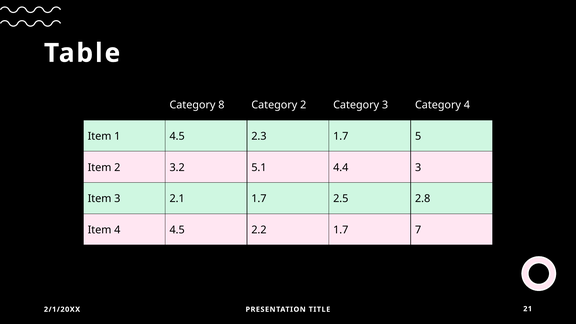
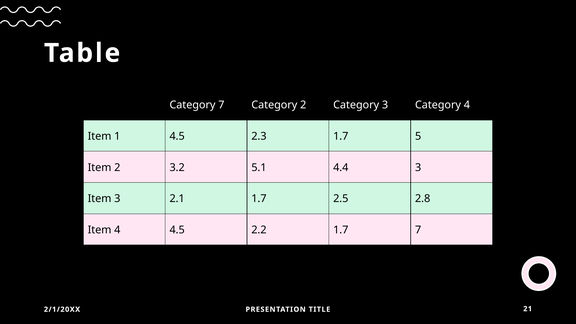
Category 8: 8 -> 7 (221, 105)
